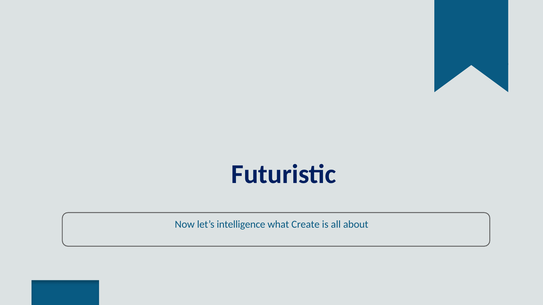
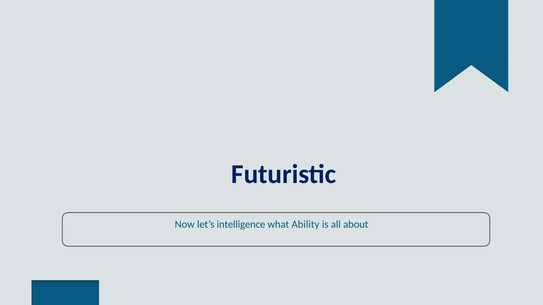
Create: Create -> Ability (305, 225)
